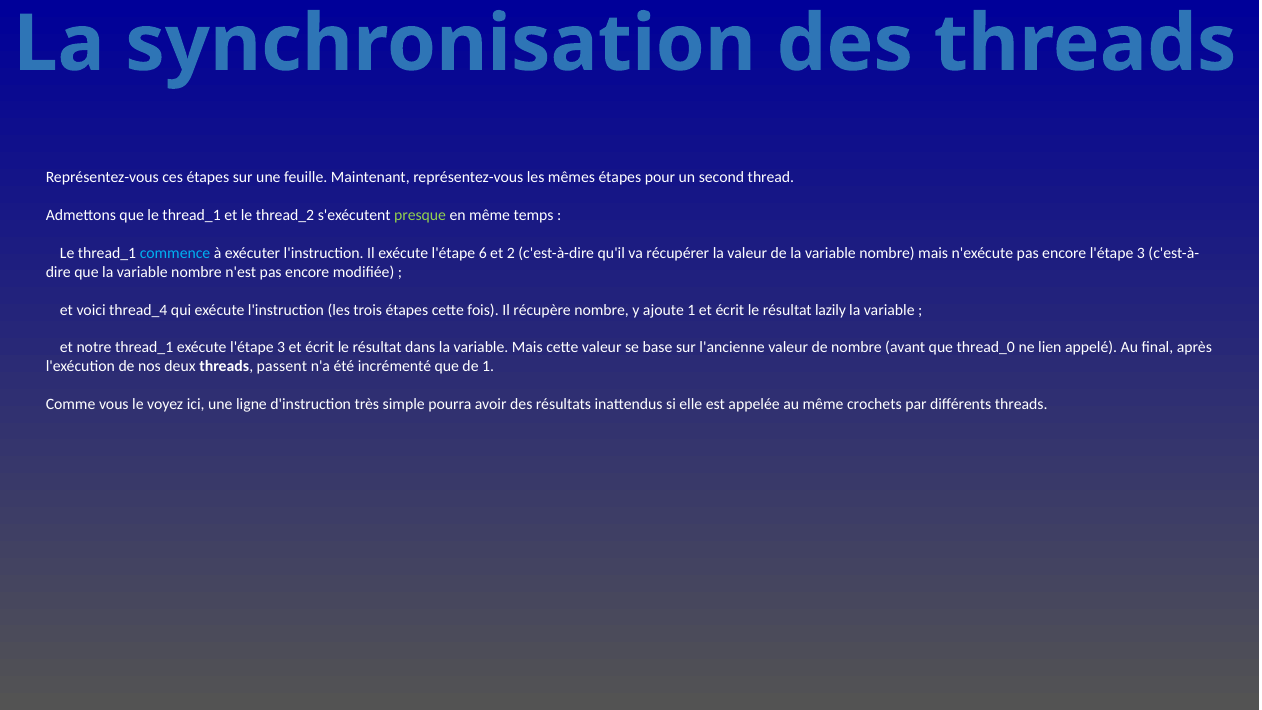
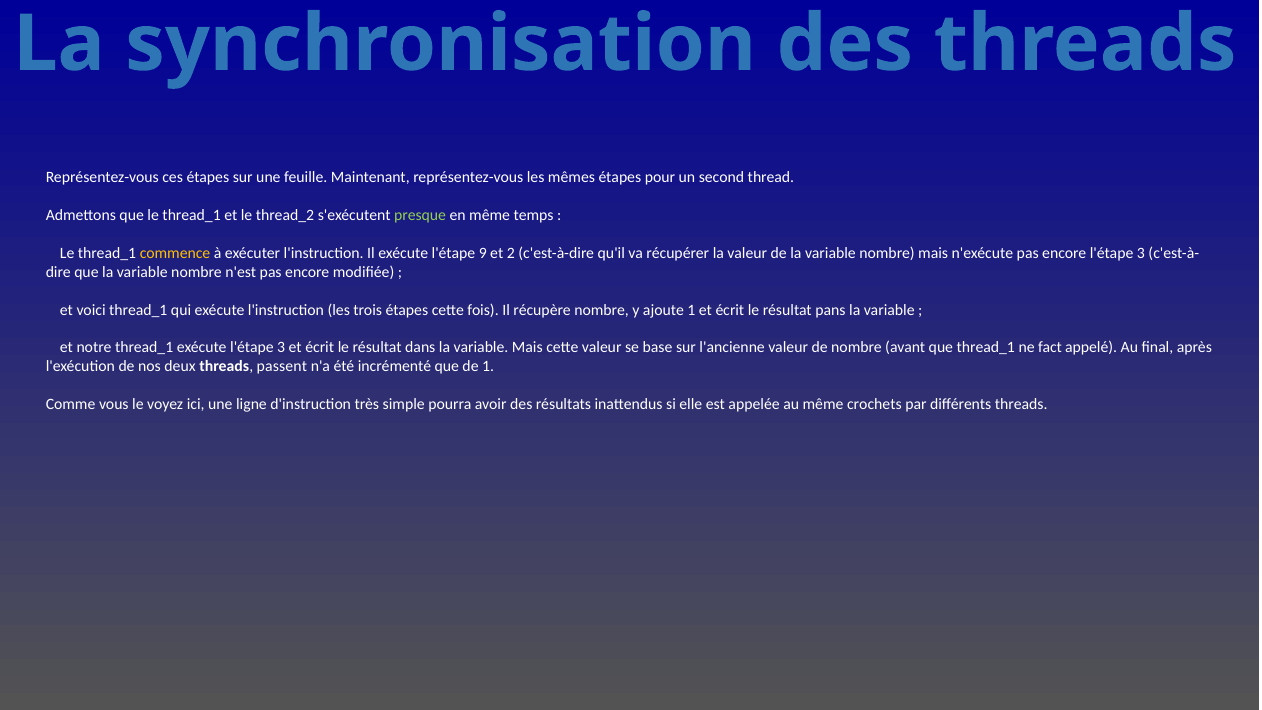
commence colour: light blue -> yellow (175, 253)
6: 6 -> 9 (483, 253)
voici thread_4: thread_4 -> thread_1 (138, 310)
lazily: lazily -> pans (830, 310)
que thread_0: thread_0 -> thread_1 (986, 348)
lien: lien -> fact (1050, 348)
